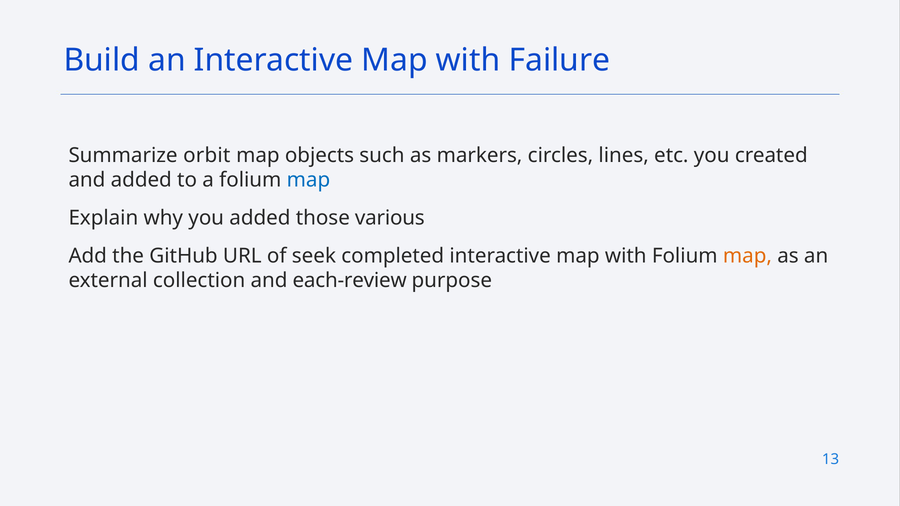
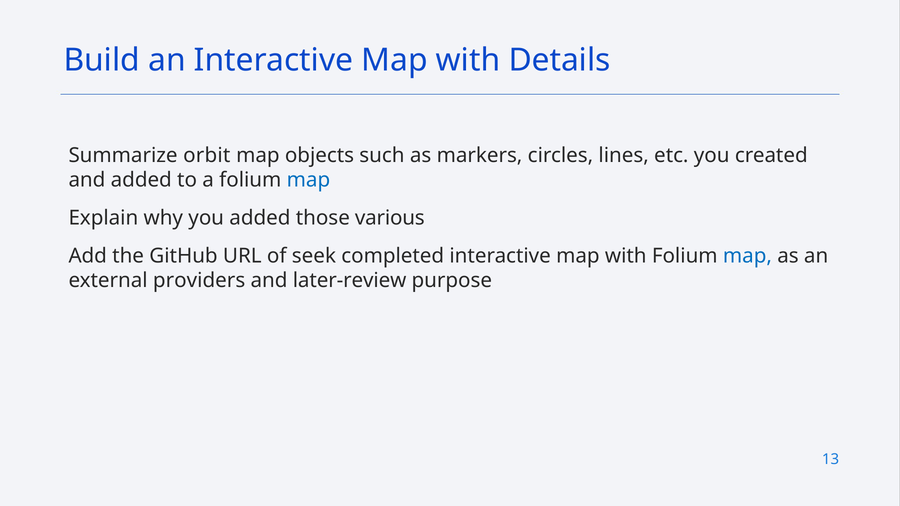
Failure: Failure -> Details (560, 60)
map colour: orange -> blue (747, 256)
collection: collection -> providers (199, 281)
each-review: each-review -> later-review (350, 281)
